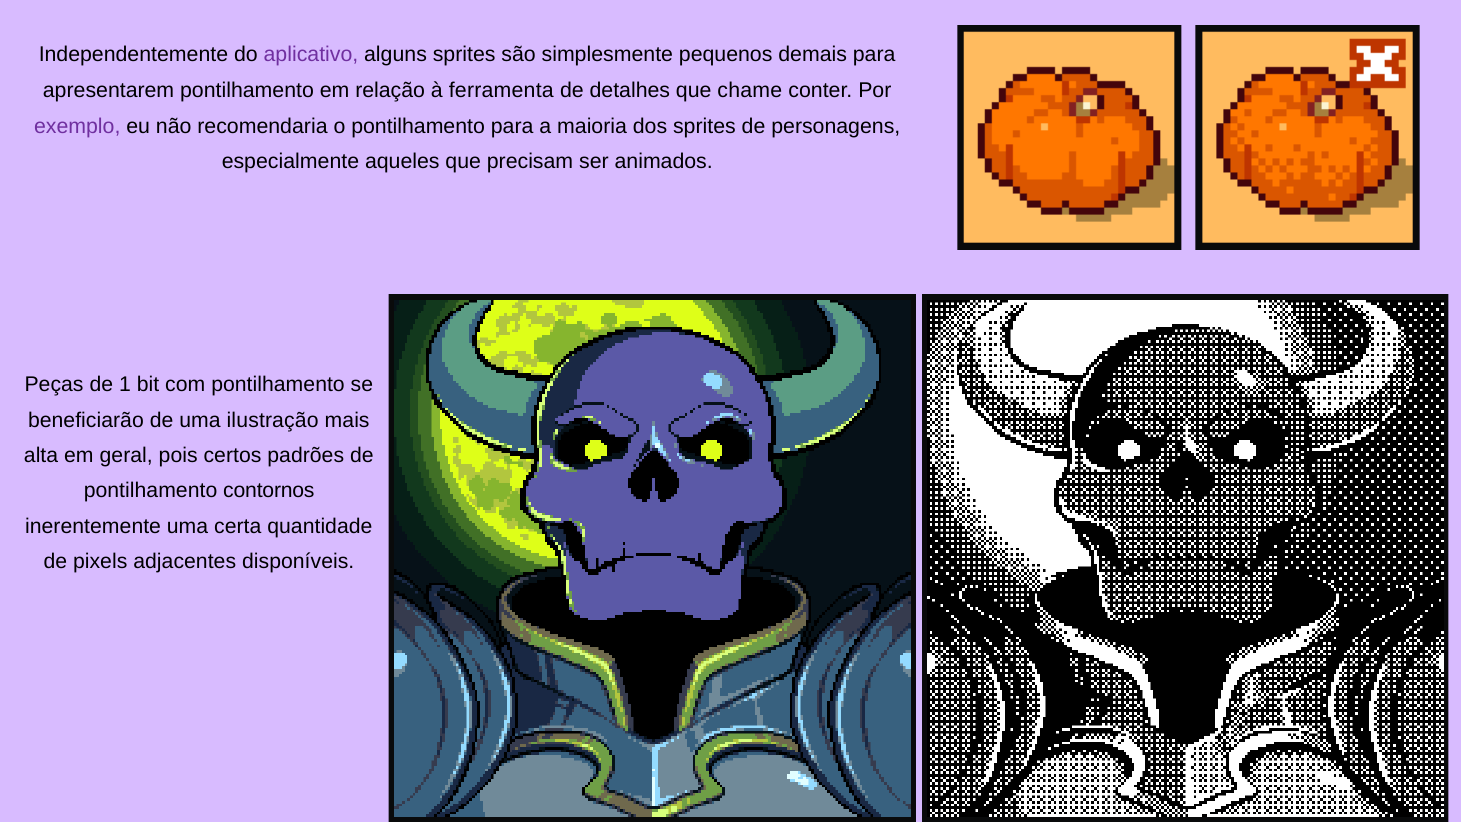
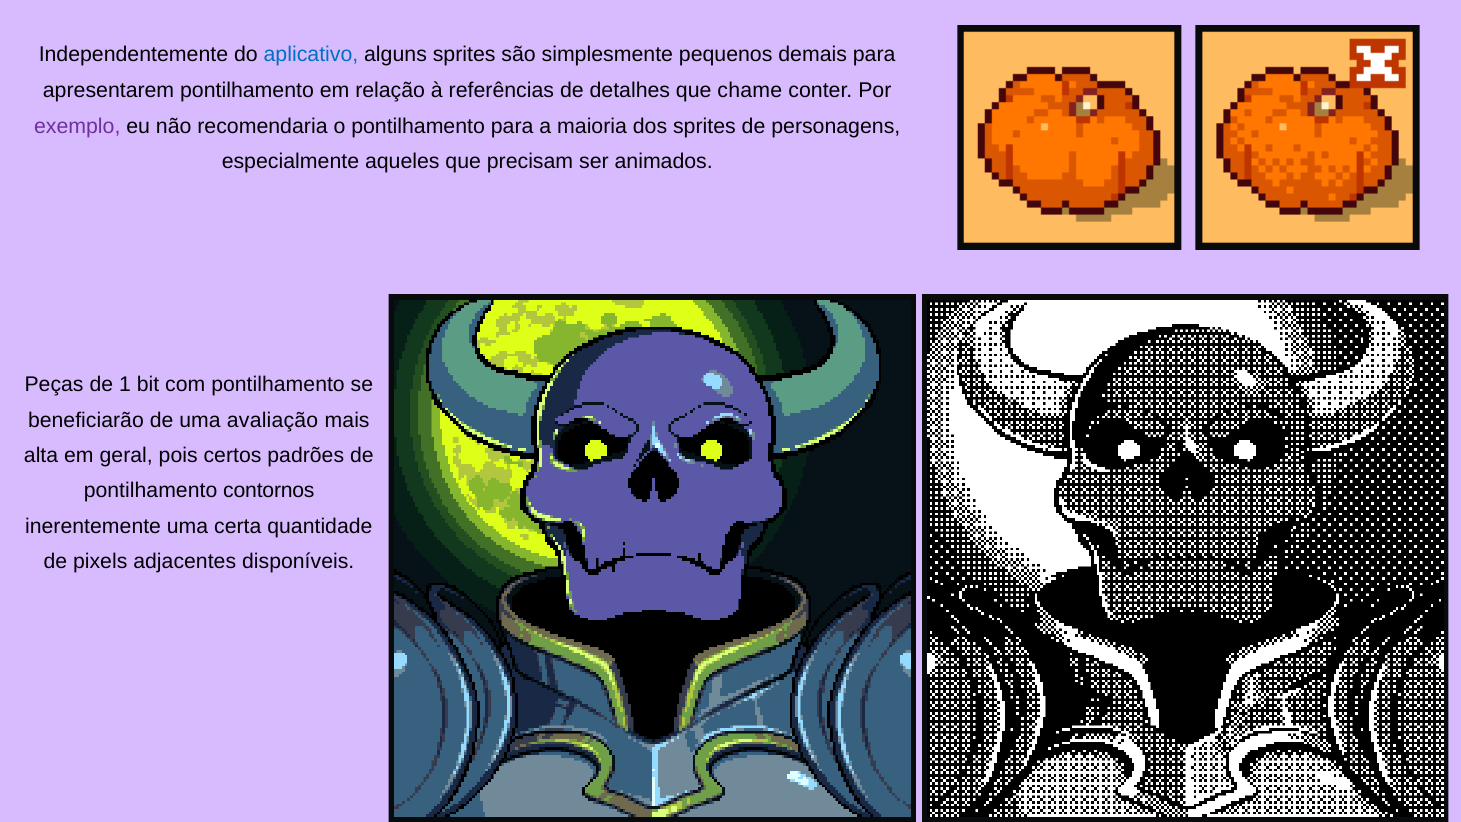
aplicativo colour: purple -> blue (311, 55)
ferramenta: ferramenta -> referências (501, 90)
ilustração: ilustração -> avaliação (273, 420)
